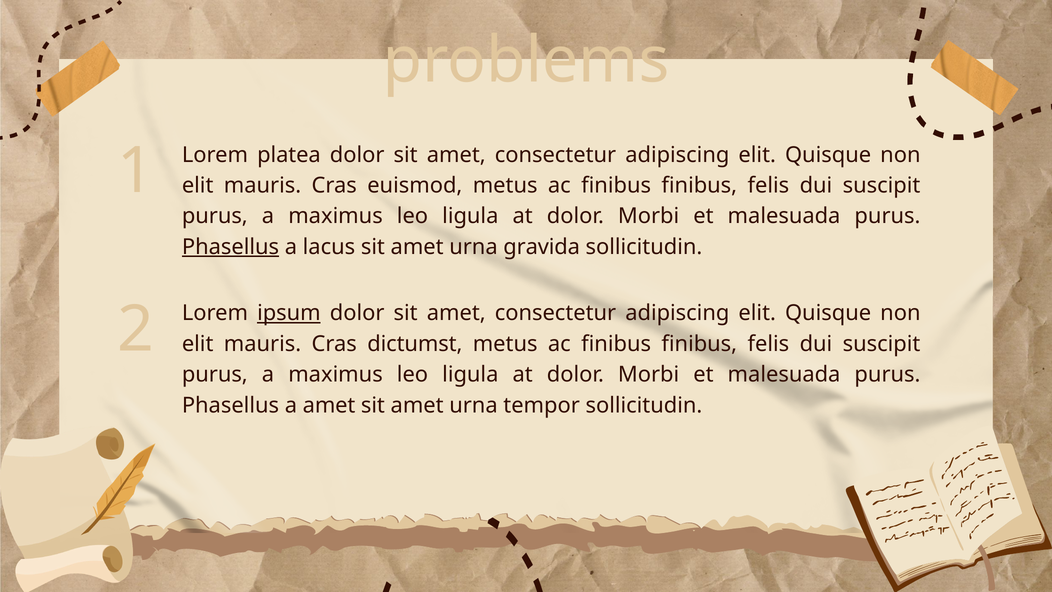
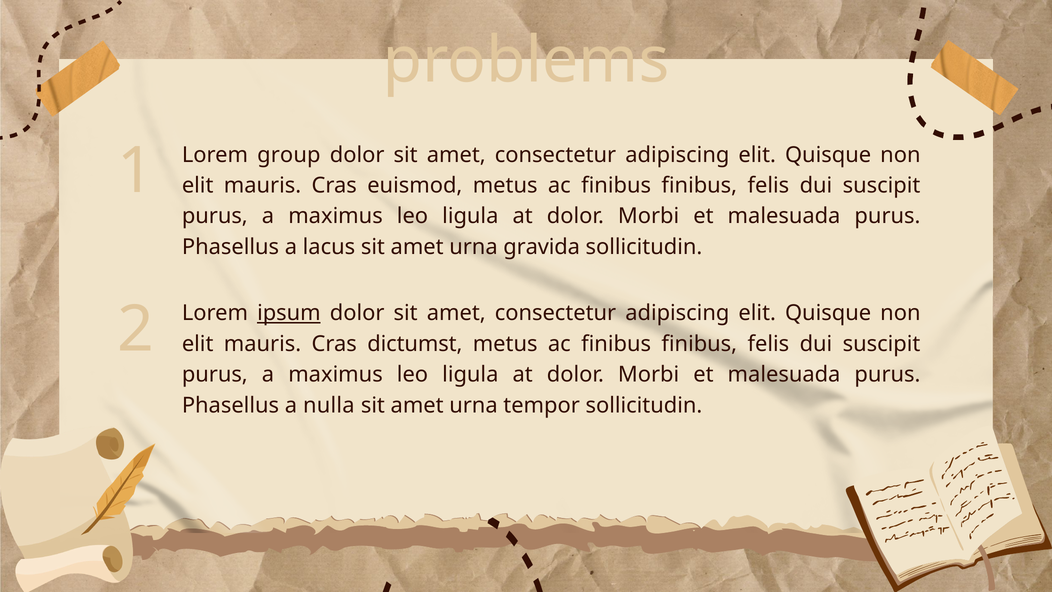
platea: platea -> group (289, 155)
Phasellus underline: present -> none (230, 247)
a amet: amet -> nulla (329, 405)
